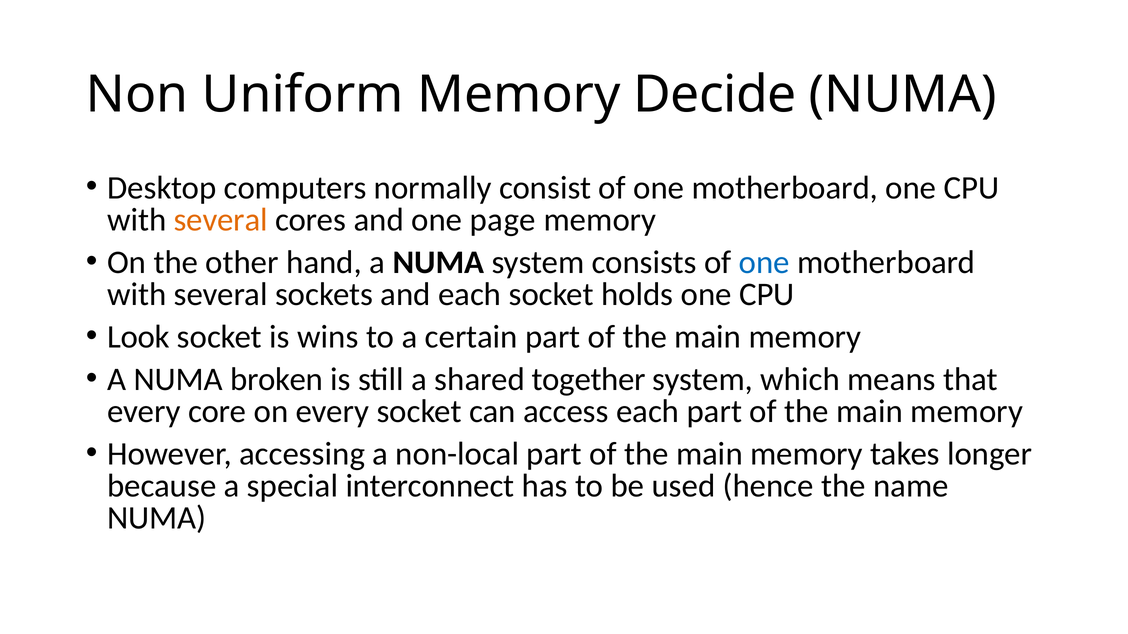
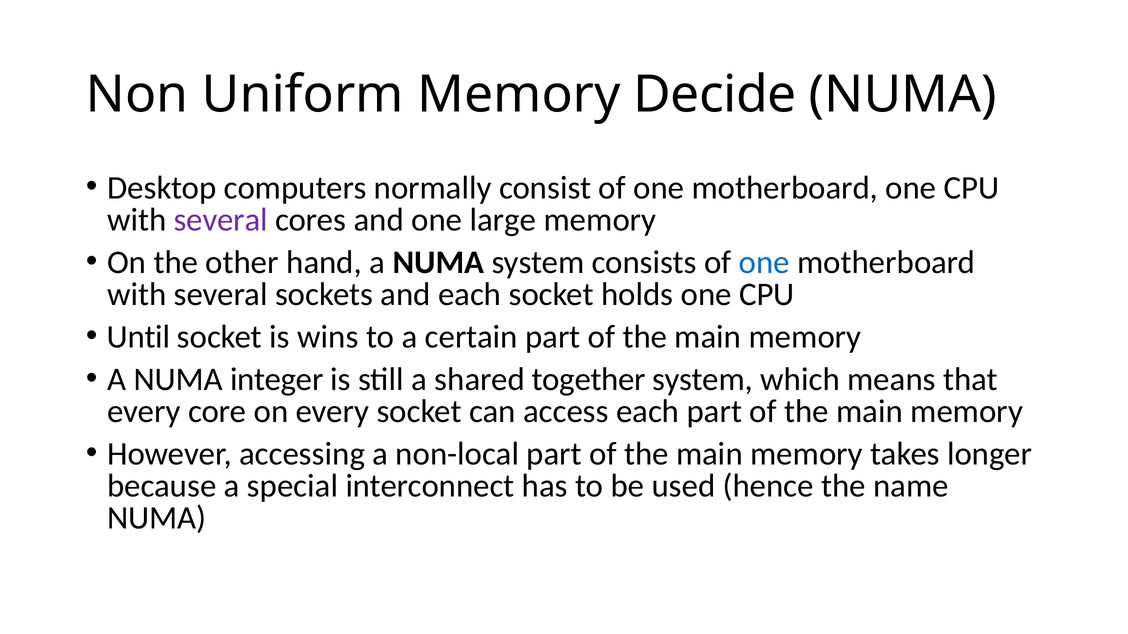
several colour: orange -> purple (221, 220)
page: page -> large (503, 220)
Look: Look -> Until (138, 337)
broken: broken -> integer (277, 380)
